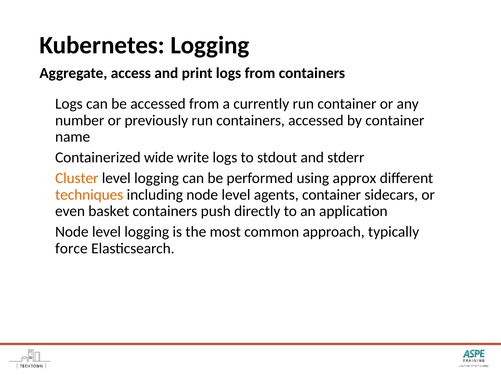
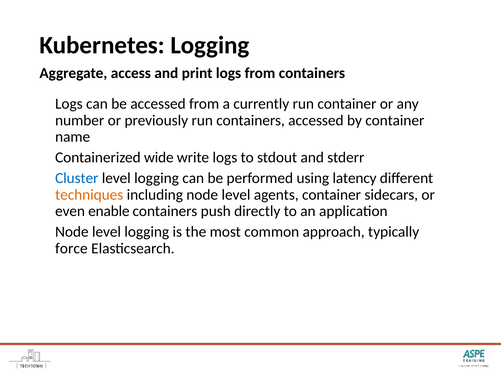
Cluster colour: orange -> blue (77, 179)
approx: approx -> latency (355, 179)
basket: basket -> enable (109, 212)
